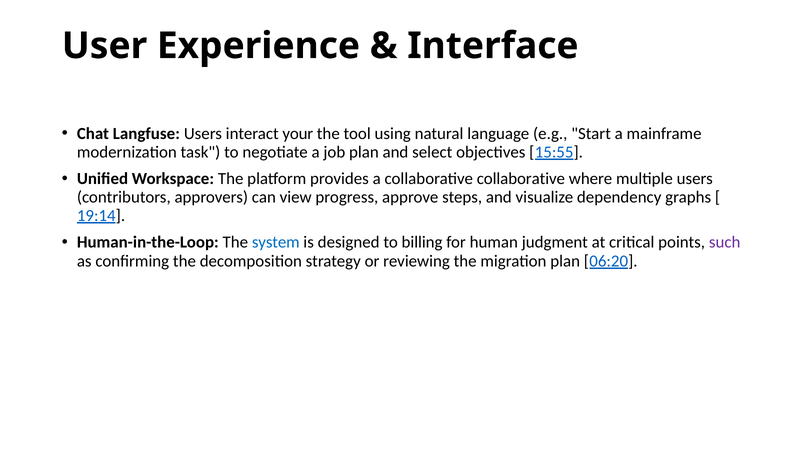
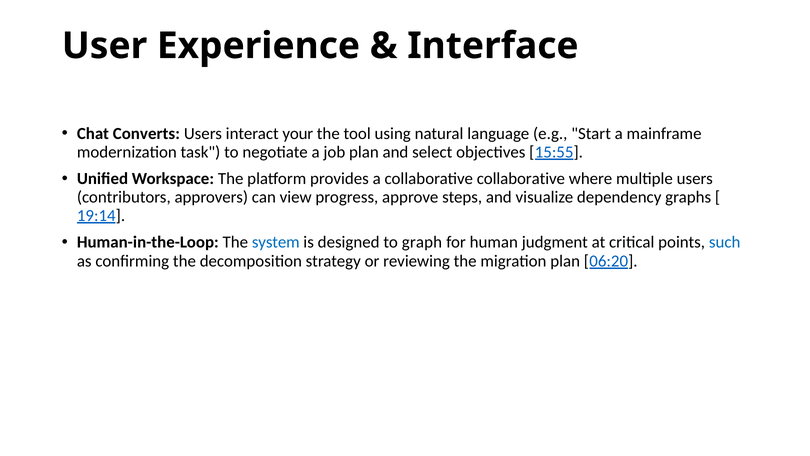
Langfuse: Langfuse -> Converts (146, 133)
billing: billing -> graph (422, 242)
such colour: purple -> blue (725, 242)
